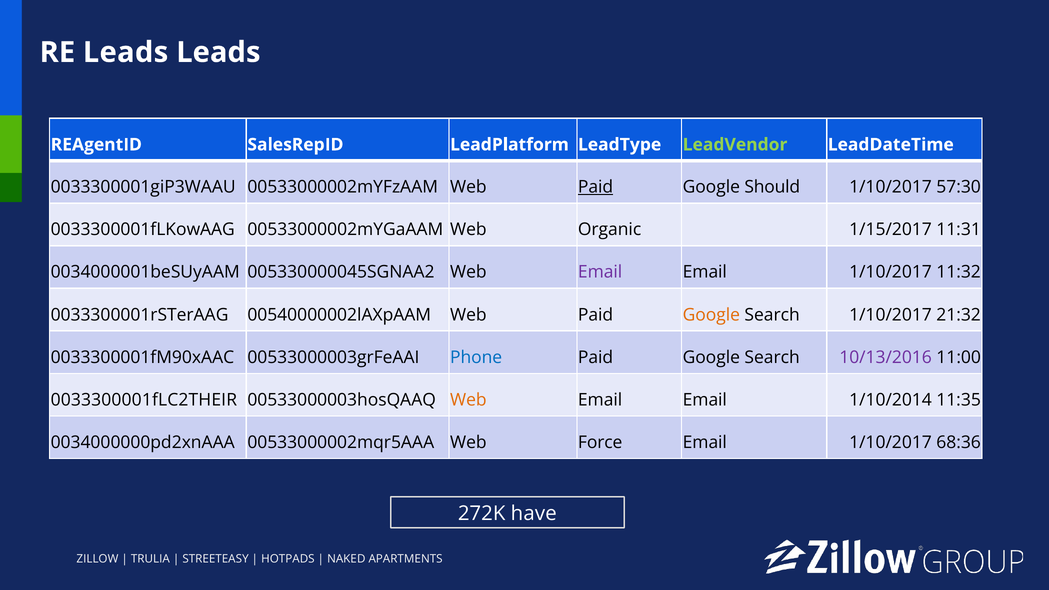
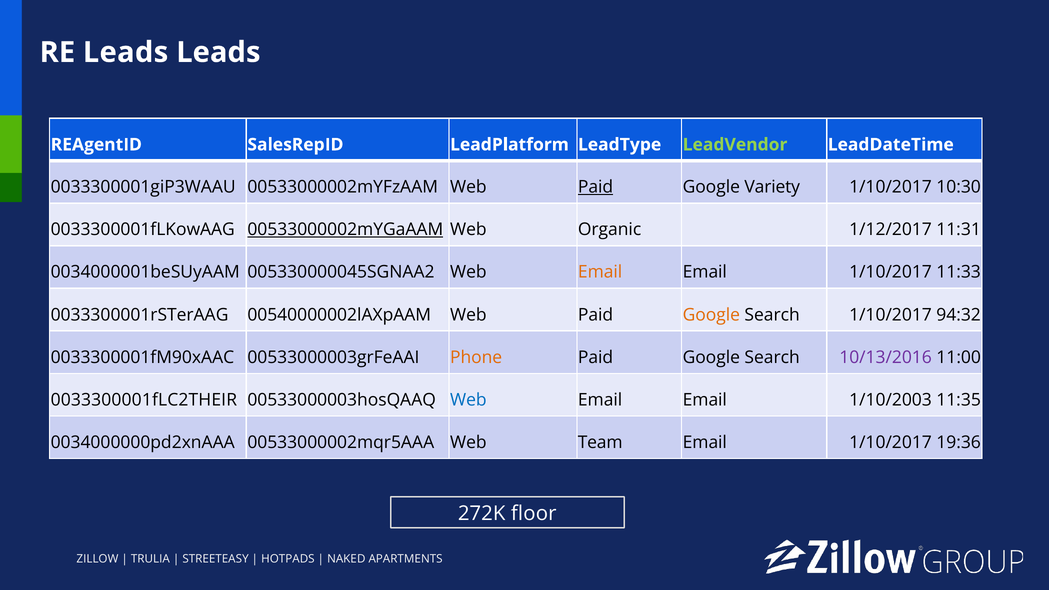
Should: Should -> Variety (772, 187)
57:30: 57:30 -> 10:30 (959, 187)
00533000002mYGaAAM underline: none -> present (345, 230)
1/15/2017: 1/15/2017 -> 1/12/2017 (891, 230)
Email colour: purple -> orange (600, 272)
11:32: 11:32 -> 11:33 (959, 272)
21:32: 21:32 -> 94:32 (959, 315)
Phone colour: blue -> orange (476, 357)
Web colour: orange -> blue (468, 400)
1/10/2014: 1/10/2014 -> 1/10/2003 (891, 400)
Force: Force -> Team (600, 442)
68:36: 68:36 -> 19:36 (959, 442)
have: have -> floor (534, 514)
